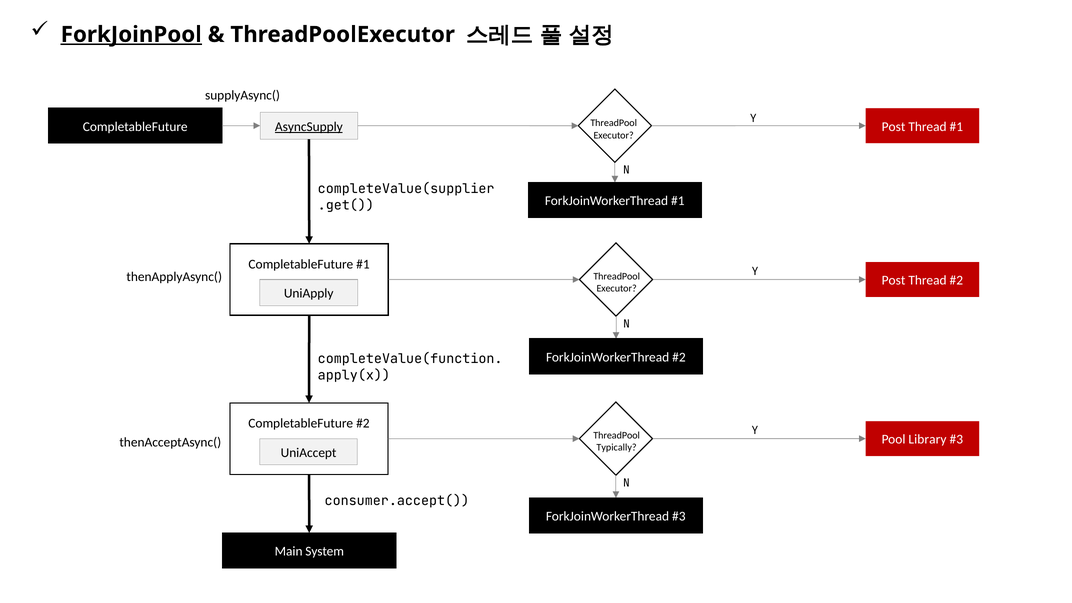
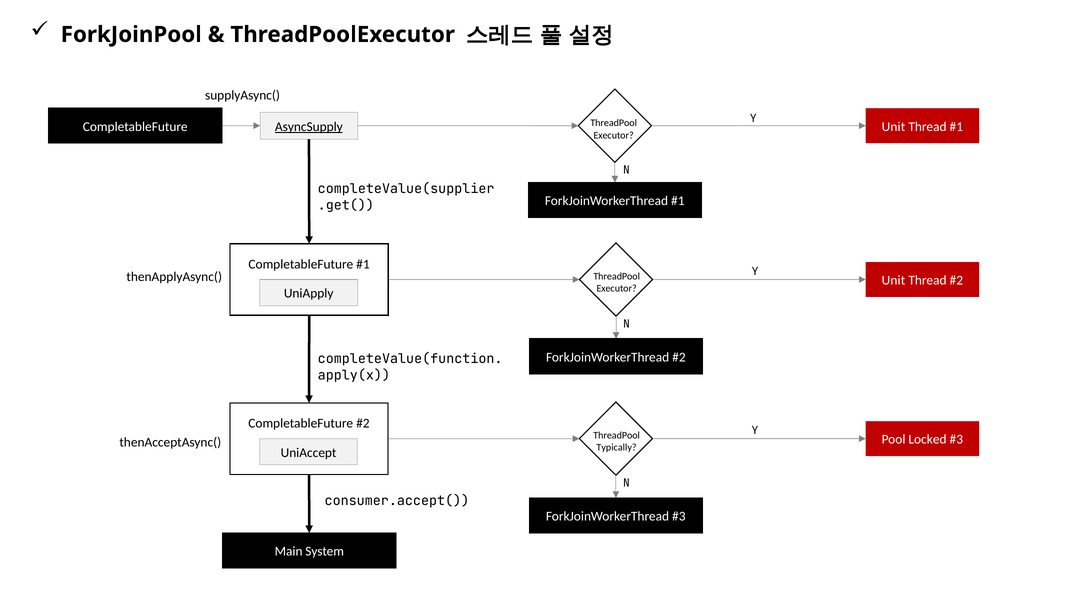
ForkJoinPool underline: present -> none (131, 35)
Post: Post -> Unit (893, 127)
Post: Post -> Unit (893, 280)
Library: Library -> Locked (927, 440)
